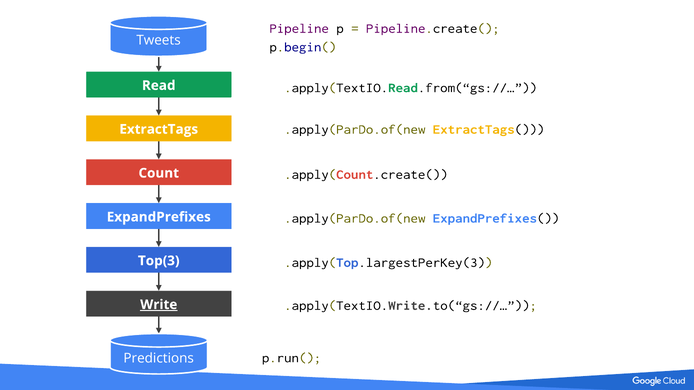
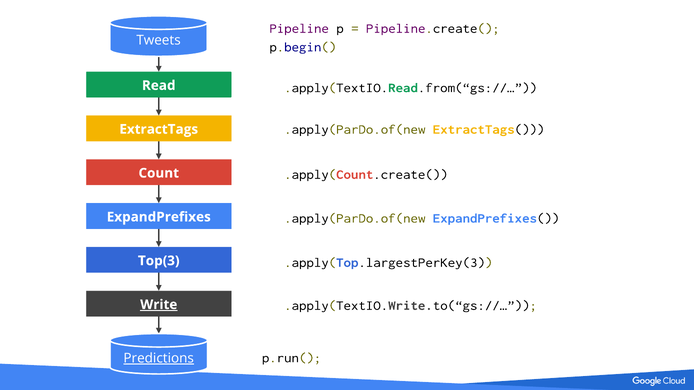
Predictions underline: none -> present (159, 358)
